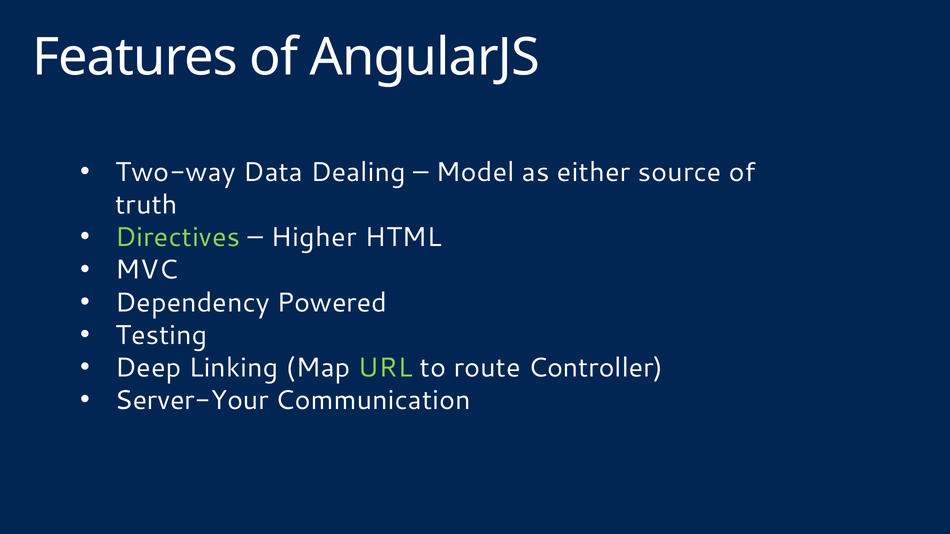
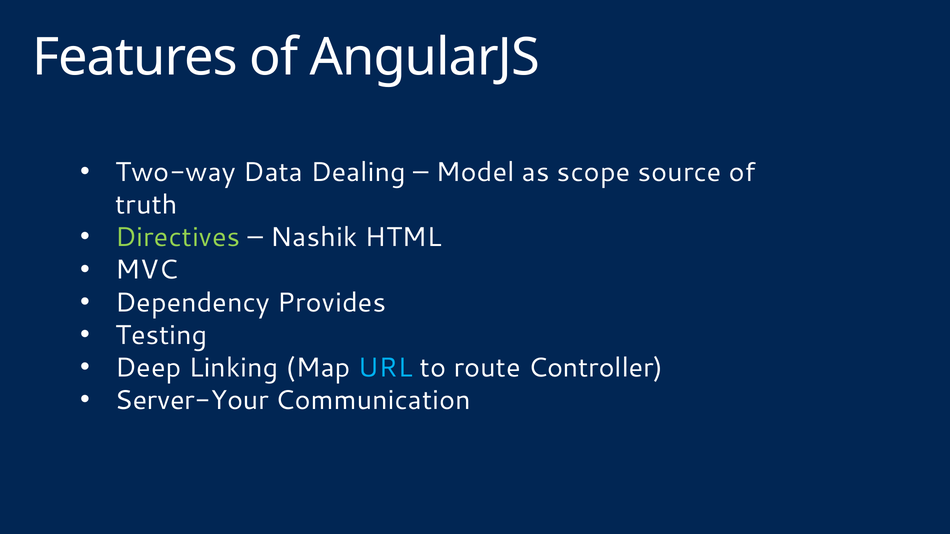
either: either -> scope (594, 172)
Higher: Higher -> Nashik (314, 238)
Powered: Powered -> Provides (332, 303)
URL colour: light green -> light blue (385, 368)
